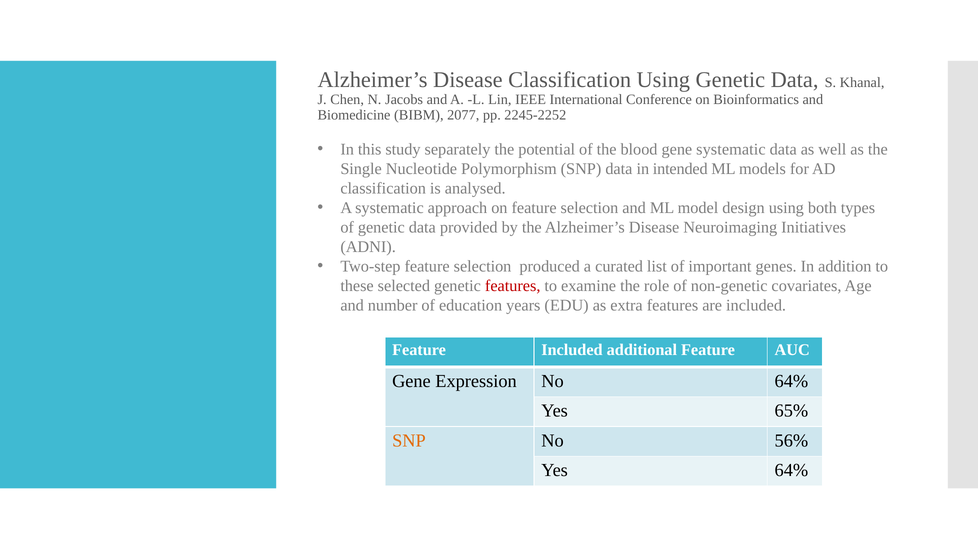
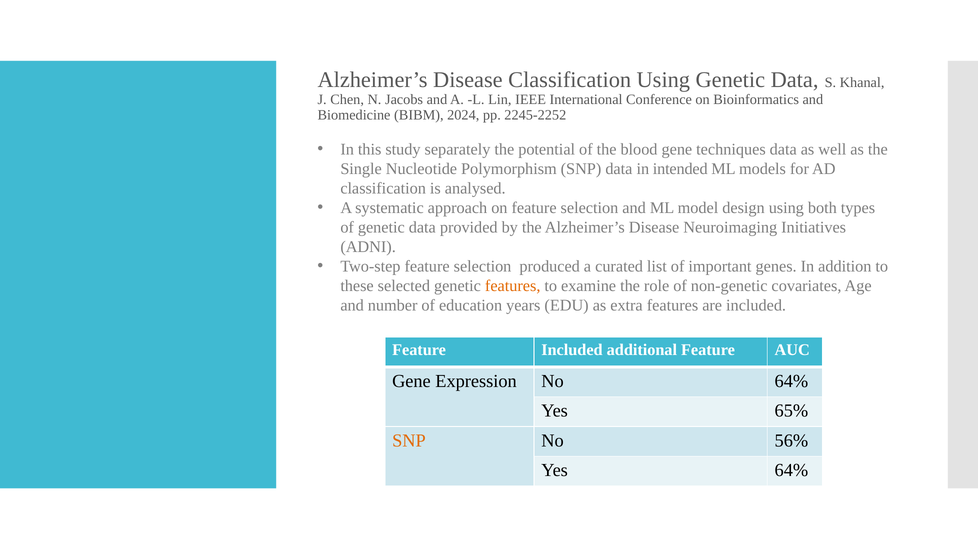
2077: 2077 -> 2024 (463, 115)
gene systematic: systematic -> techniques (731, 149)
features colour: red -> orange (513, 286)
